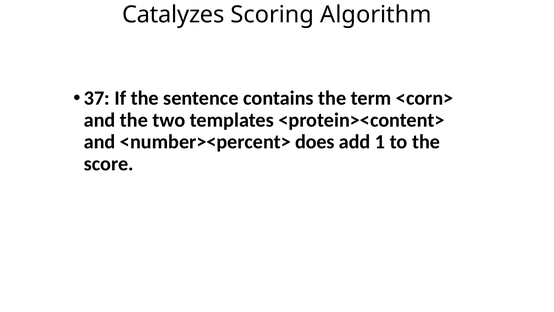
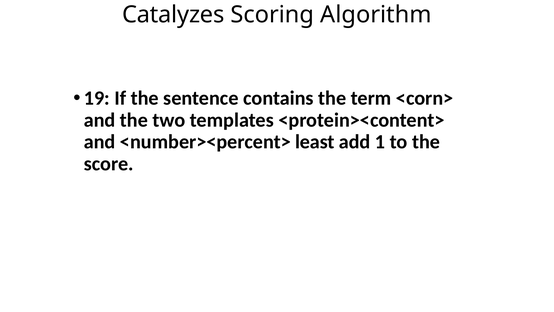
37: 37 -> 19 (97, 98)
does: does -> least (315, 142)
